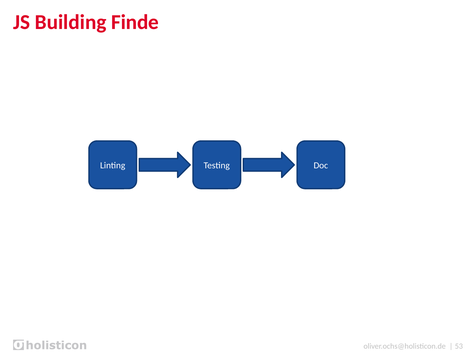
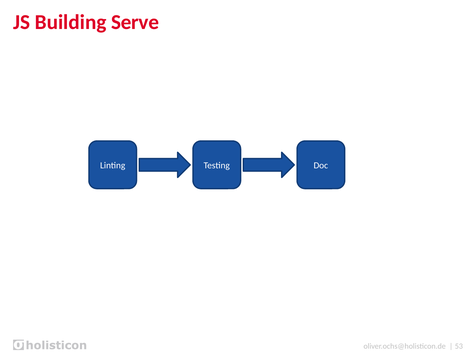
Finde: Finde -> Serve (135, 22)
